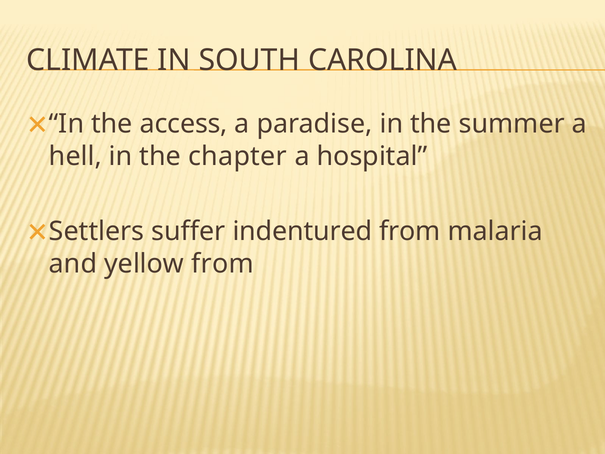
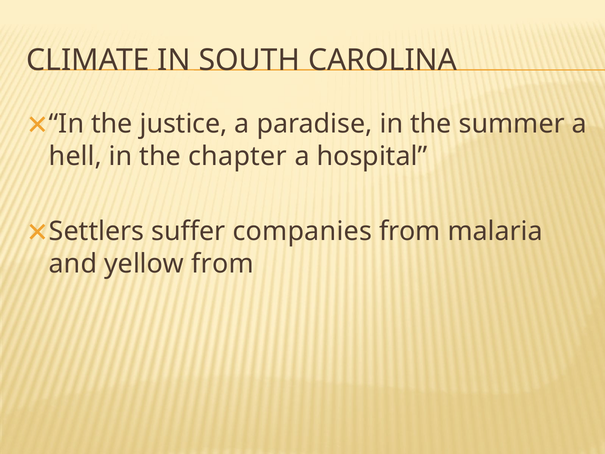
access: access -> justice (184, 124)
indentured: indentured -> companies (302, 231)
